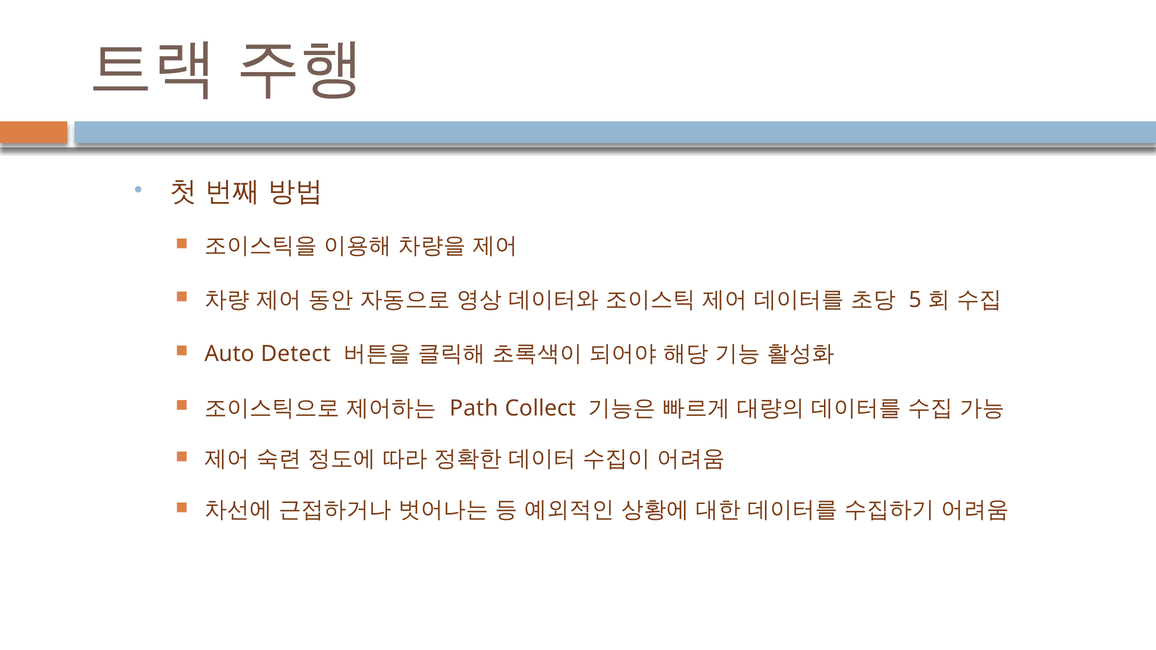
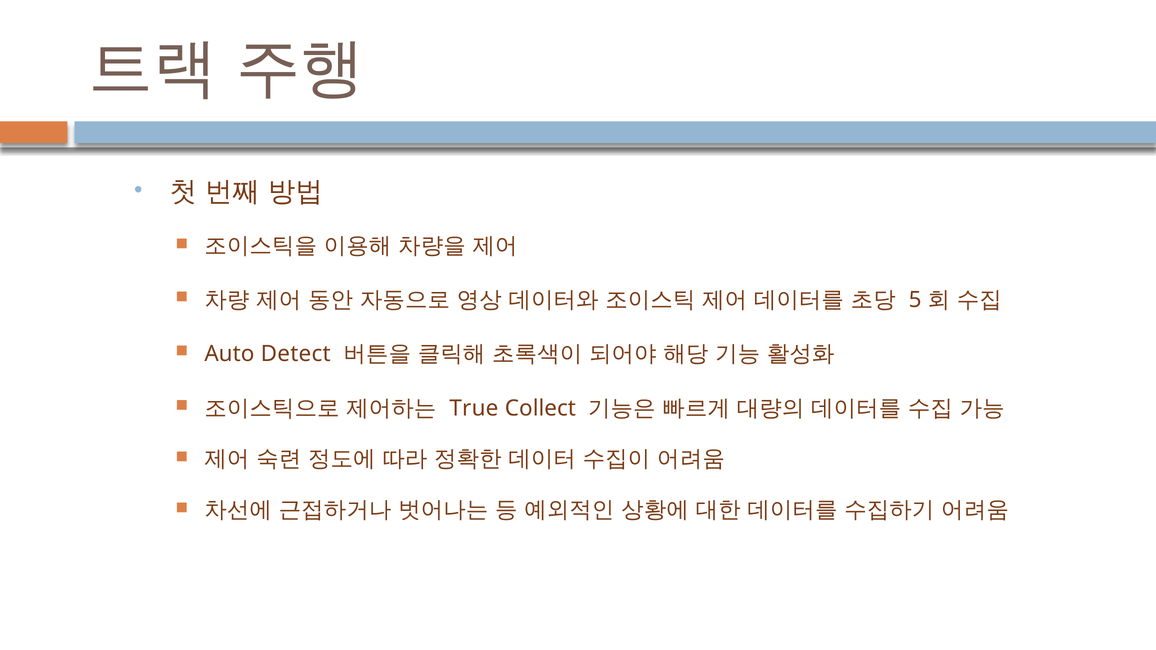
Path: Path -> True (474, 408)
